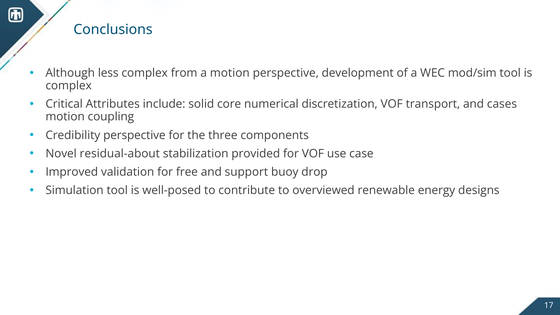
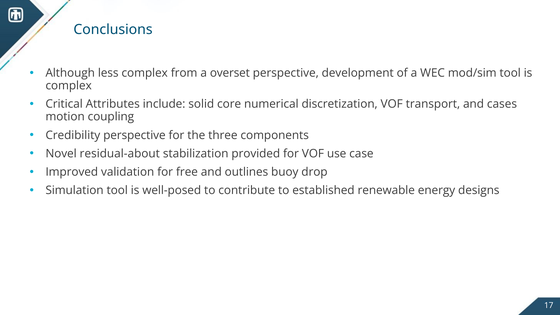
a motion: motion -> overset (230, 73)
support: support -> outlines (246, 172)
overviewed: overviewed -> established (323, 190)
